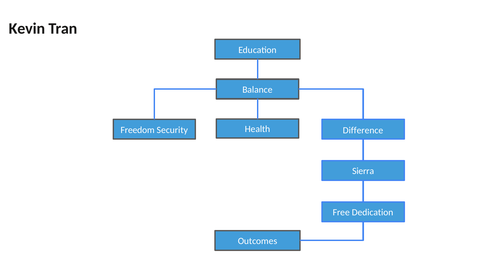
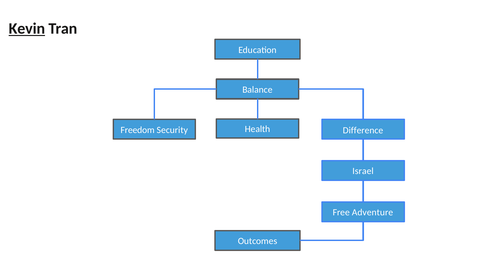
Kevin underline: none -> present (27, 29)
Sierra: Sierra -> Israel (363, 171)
Dedication: Dedication -> Adventure (372, 213)
